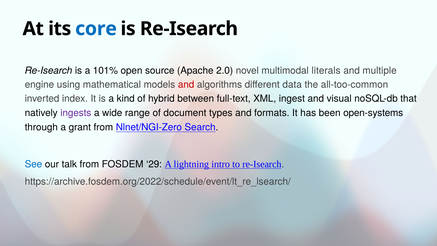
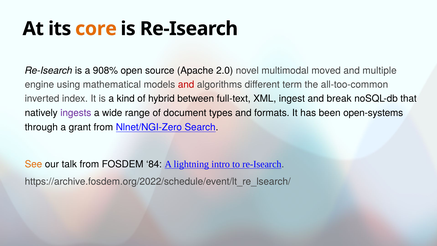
core colour: blue -> orange (96, 29)
101%: 101% -> 908% (105, 70)
literals: literals -> moved (326, 70)
data: data -> term (292, 85)
visual: visual -> break (339, 99)
See colour: blue -> orange (33, 164)
29: 29 -> 84 (154, 164)
